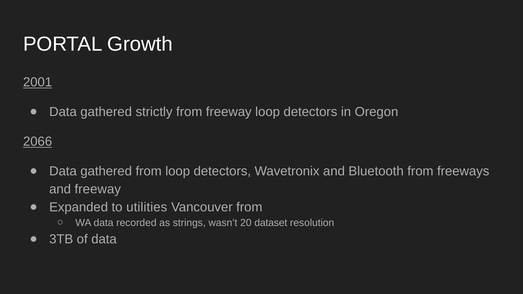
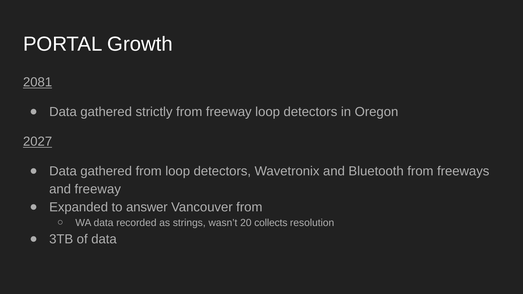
2001: 2001 -> 2081 (38, 82)
2066: 2066 -> 2027 (38, 142)
utilities: utilities -> answer (147, 207)
dataset: dataset -> collects (271, 223)
